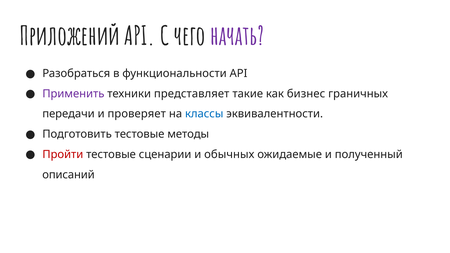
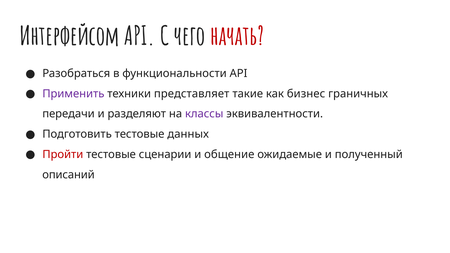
Приложений: Приложений -> Интерфейсом (70, 36)
начать colour: purple -> red (237, 36)
проверяет: проверяет -> разделяют (137, 114)
классы colour: blue -> purple (204, 114)
методы: методы -> данных (188, 134)
обычных: обычных -> общение (229, 154)
